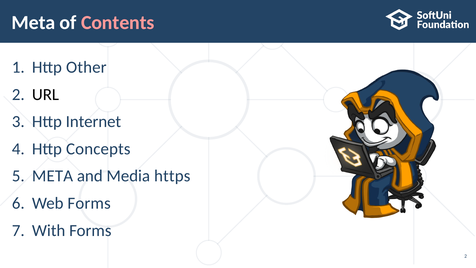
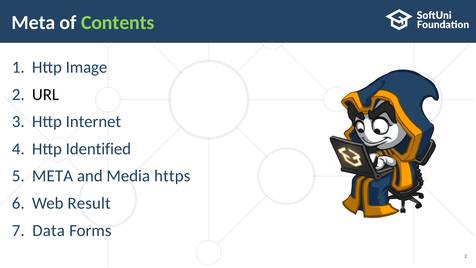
Contents colour: pink -> light green (118, 23)
Other: Other -> Image (86, 67)
Concepts: Concepts -> Identified (98, 149)
Web Forms: Forms -> Result (89, 203)
With: With -> Data (49, 230)
